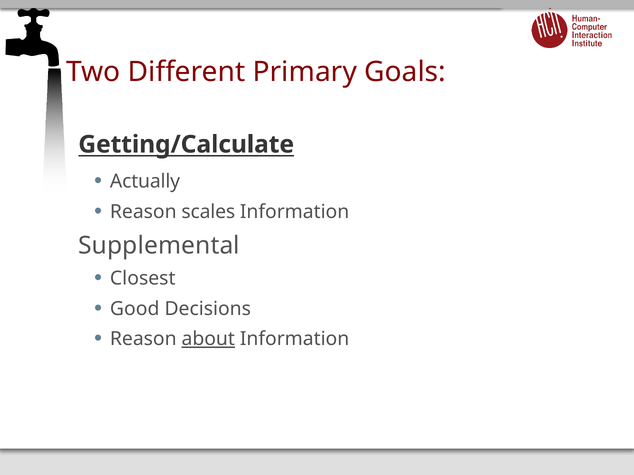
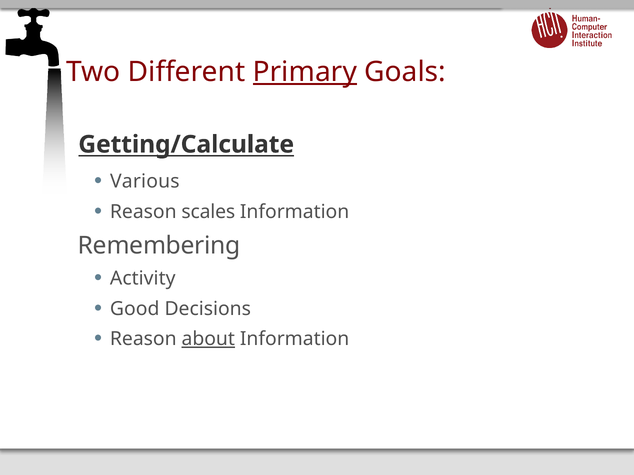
Primary underline: none -> present (305, 72)
Actually: Actually -> Various (145, 182)
Supplemental: Supplemental -> Remembering (159, 246)
Closest: Closest -> Activity (143, 279)
